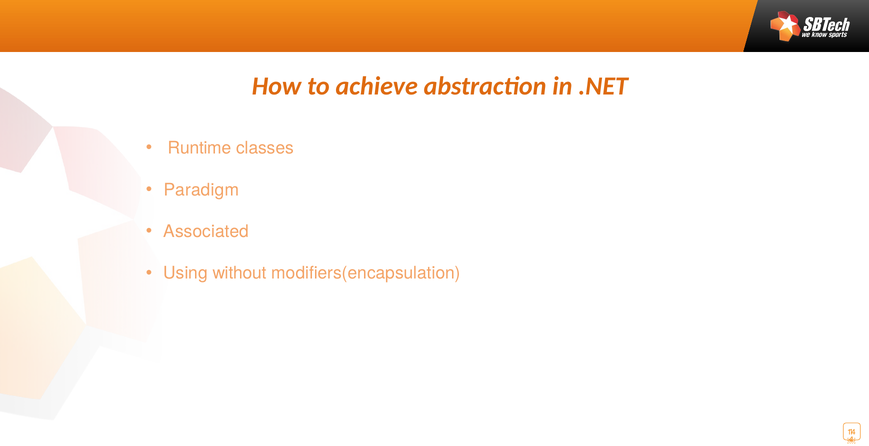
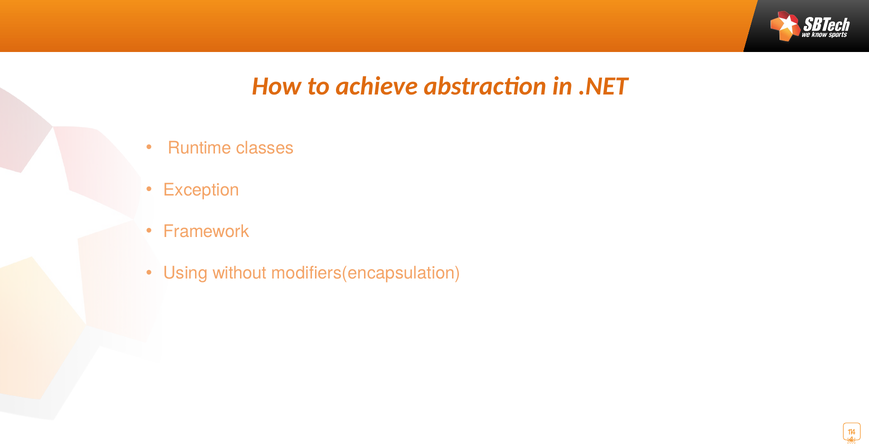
Paradigm: Paradigm -> Exception (201, 190)
Associated: Associated -> Framework (206, 232)
